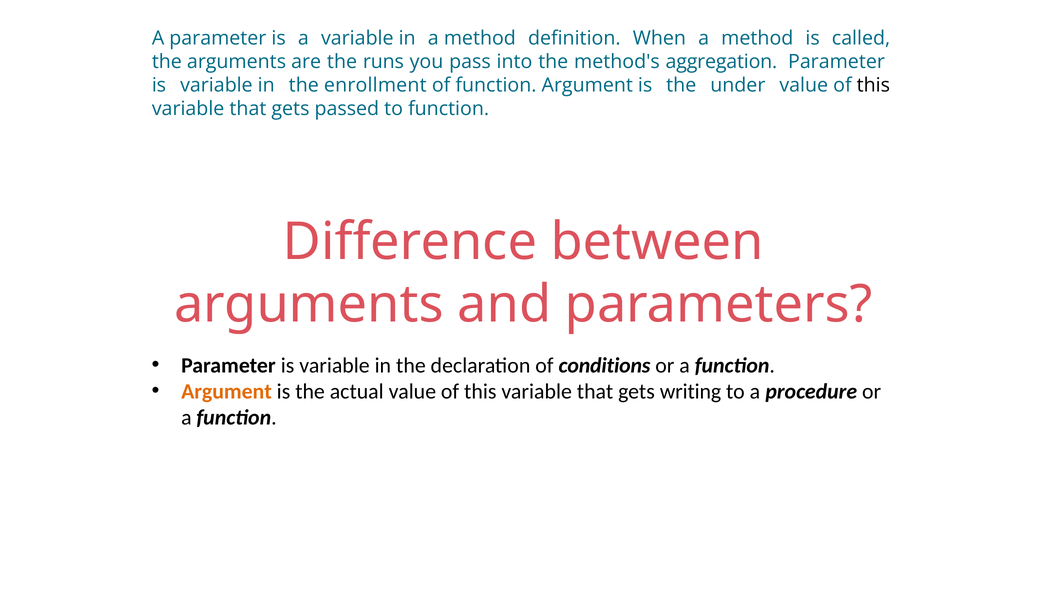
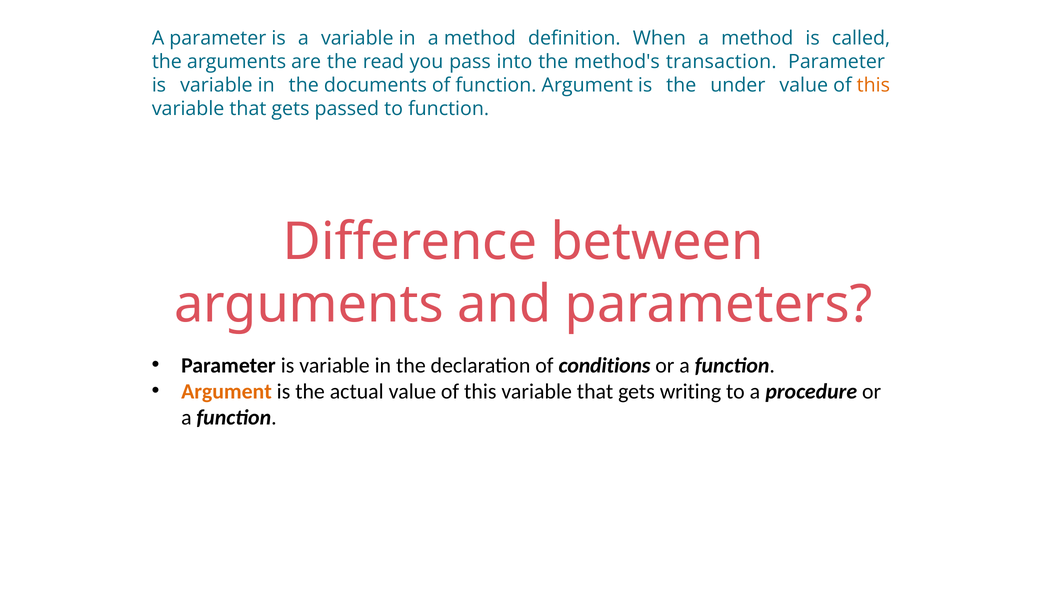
runs: runs -> read (383, 62)
aggregation: aggregation -> transaction (721, 62)
enrollment: enrollment -> documents (375, 85)
this colour: black -> orange (873, 85)
